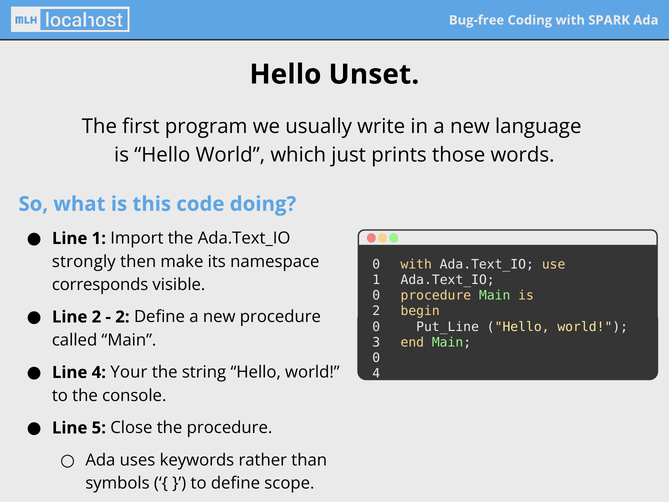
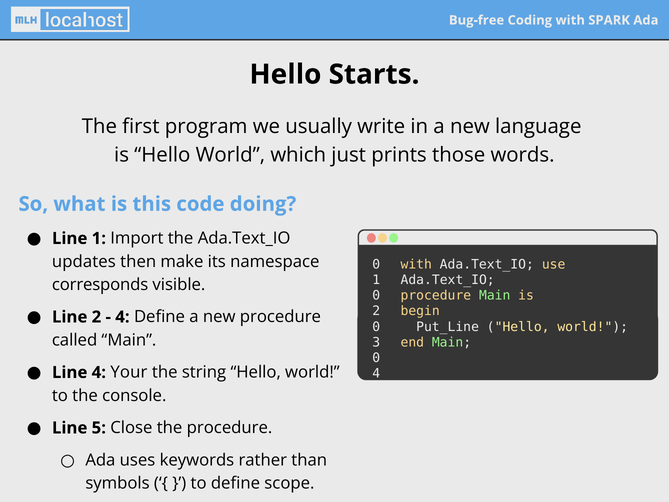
Unset: Unset -> Starts (374, 74)
strongly: strongly -> updates (84, 261)
2: 2 -> 4 (122, 317)
